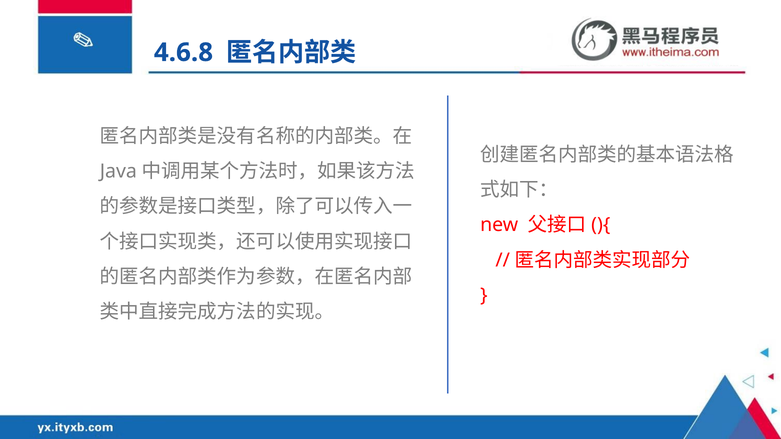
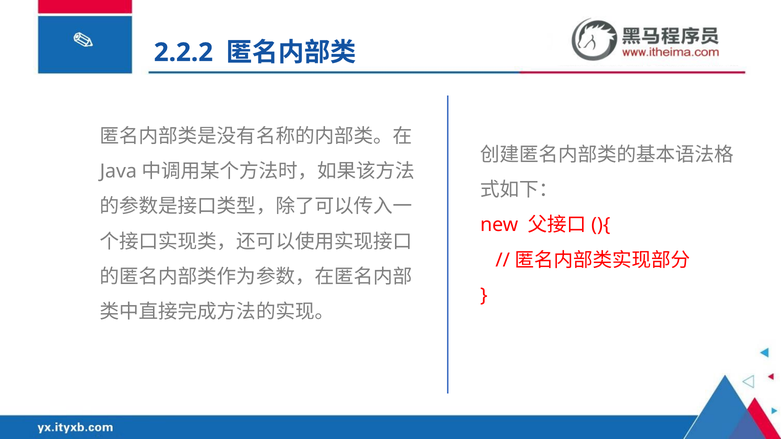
4.6.8: 4.6.8 -> 2.2.2 (183, 52)
